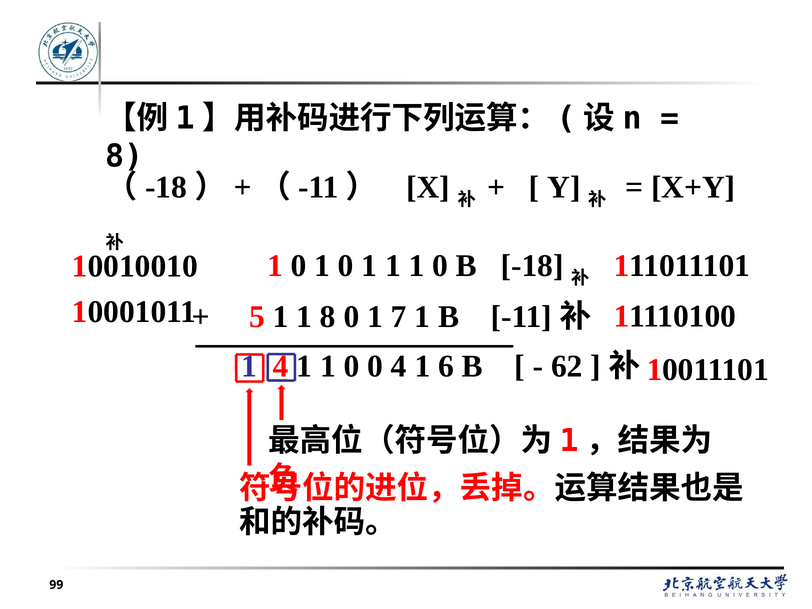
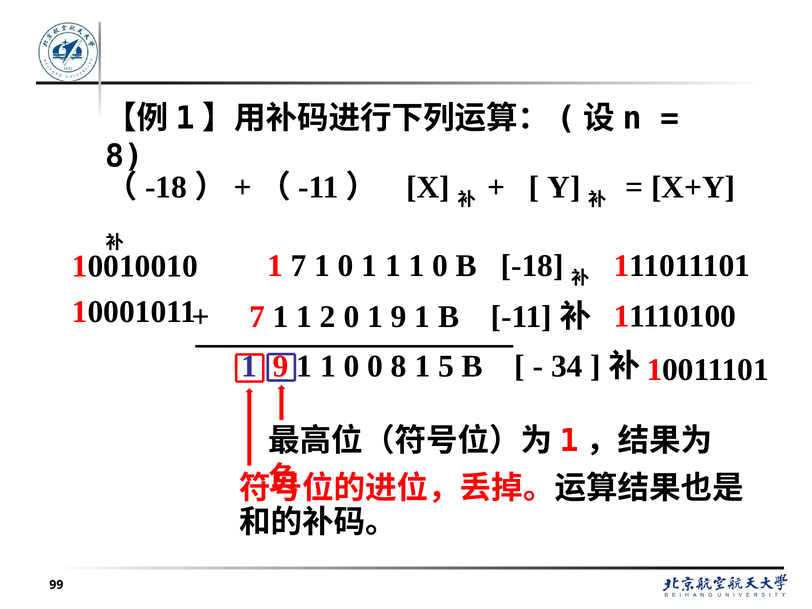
0: 0 -> 7 (298, 266)
5: 5 -> 7 (257, 317)
1 8: 8 -> 2 (328, 317)
0 1 7: 7 -> 9 (399, 317)
4: 4 -> 9 (281, 367)
0 4: 4 -> 8 (399, 367)
6: 6 -> 5 (446, 367)
62: 62 -> 34 (567, 367)
